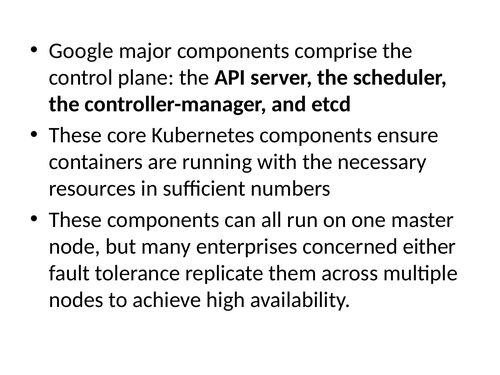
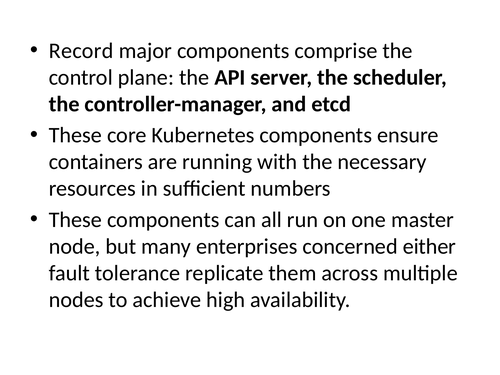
Google: Google -> Record (81, 51)
